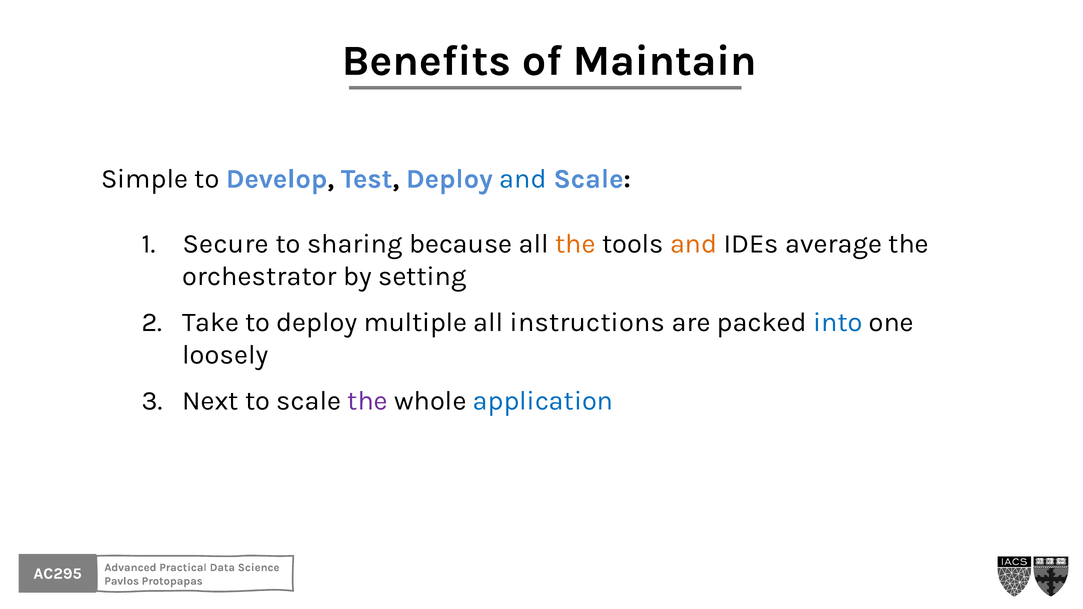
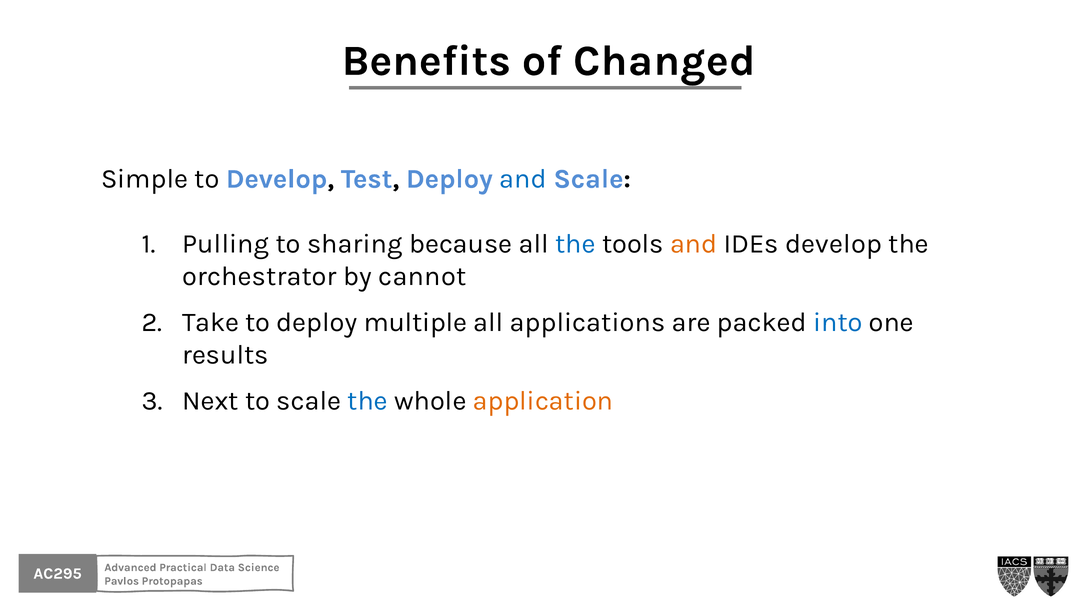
Maintain: Maintain -> Changed (664, 61)
Secure: Secure -> Pulling (226, 244)
the colour: orange -> blue (576, 244)
IDEs average: average -> develop (833, 244)
setting: setting -> cannot (422, 276)
instructions: instructions -> applications (588, 322)
loosely: loosely -> results (225, 355)
the colour: purple -> blue (368, 401)
application colour: blue -> orange (543, 401)
